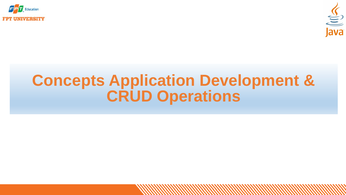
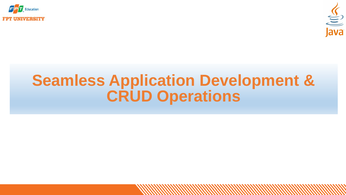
Concepts: Concepts -> Seamless (69, 80)
